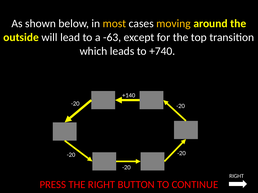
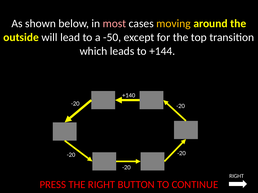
most colour: yellow -> pink (114, 24)
-63: -63 -> -50 (112, 37)
+740: +740 -> +144 (162, 51)
